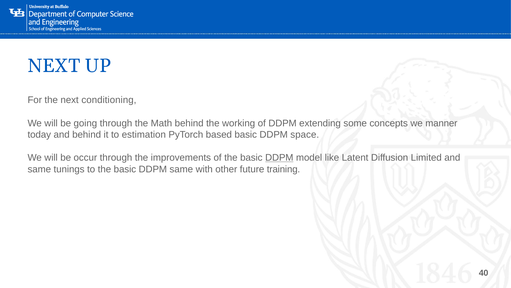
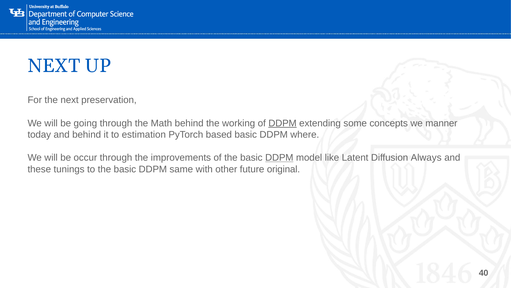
conditioning: conditioning -> preservation (109, 100)
DDPM underline: none -> present (283, 123)
space: space -> where (305, 134)
Limited: Limited -> Always (426, 157)
same: same -> these (39, 169)
training: training -> original (283, 169)
